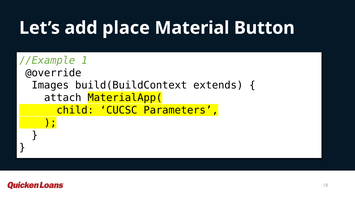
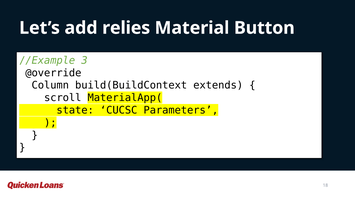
place: place -> relies (126, 28)
1: 1 -> 3 (84, 60)
Images: Images -> Column (50, 85)
attach: attach -> scroll (63, 98)
child: child -> state (75, 110)
